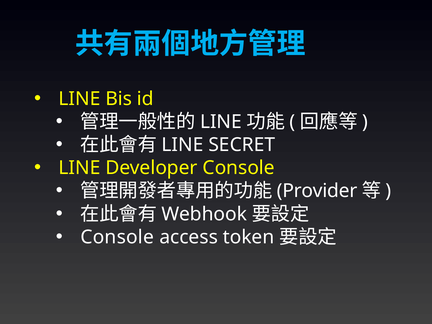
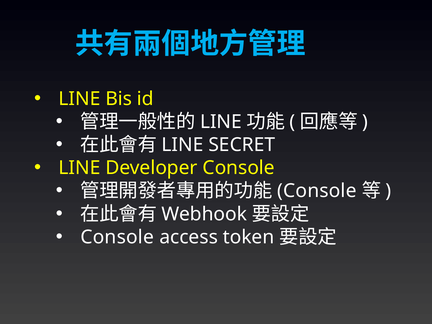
Provider: Provider -> Console (317, 191)
